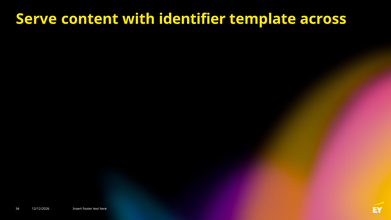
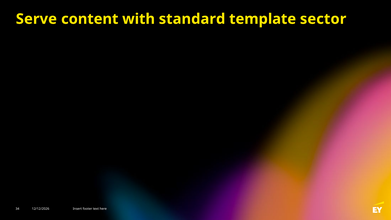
identifier: identifier -> standard (192, 19)
across: across -> sector (323, 19)
